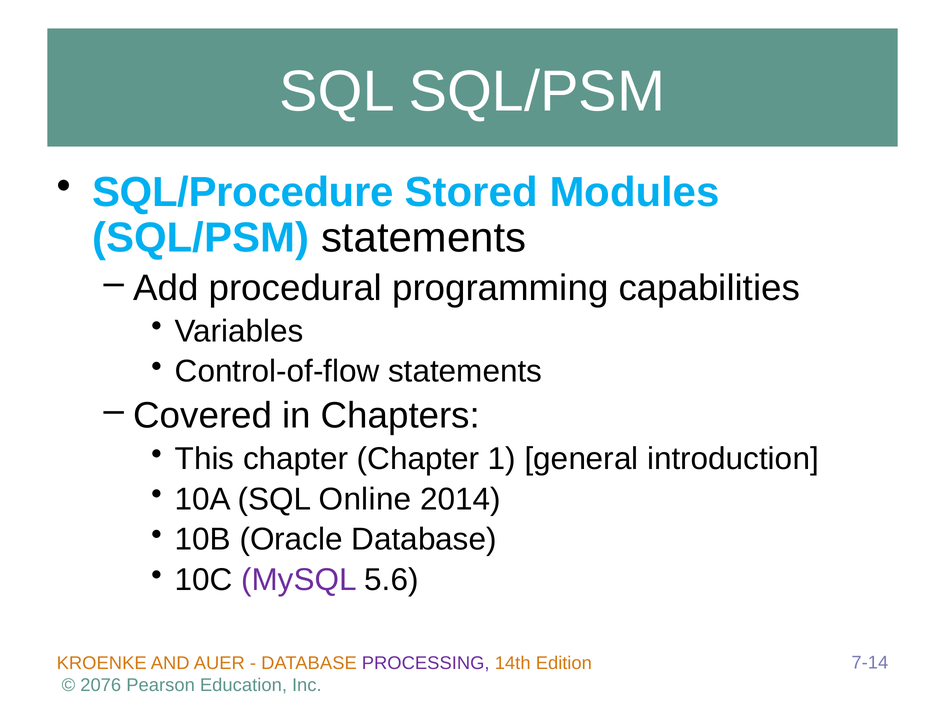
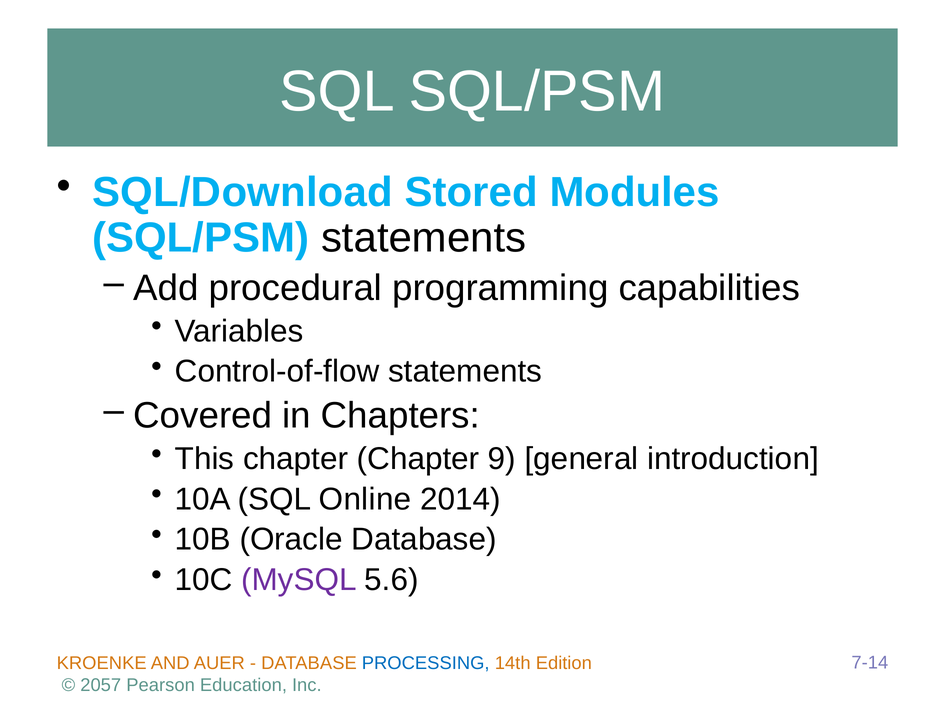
SQL/Procedure: SQL/Procedure -> SQL/Download (243, 193)
1: 1 -> 9 (502, 459)
PROCESSING colour: purple -> blue (426, 663)
2076: 2076 -> 2057 (101, 685)
